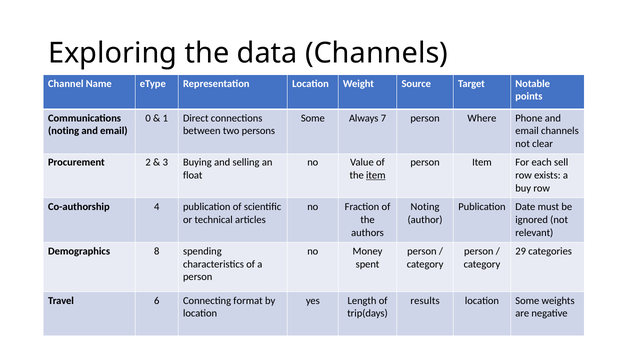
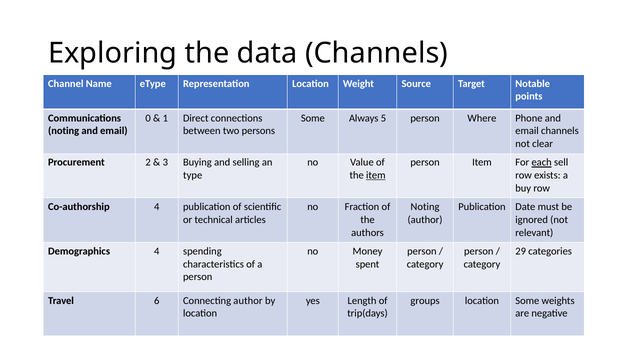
7: 7 -> 5 (383, 118)
each underline: none -> present (542, 162)
float: float -> type (193, 175)
Demographics 8: 8 -> 4 (157, 251)
Connecting format: format -> author (248, 301)
results: results -> groups (425, 301)
